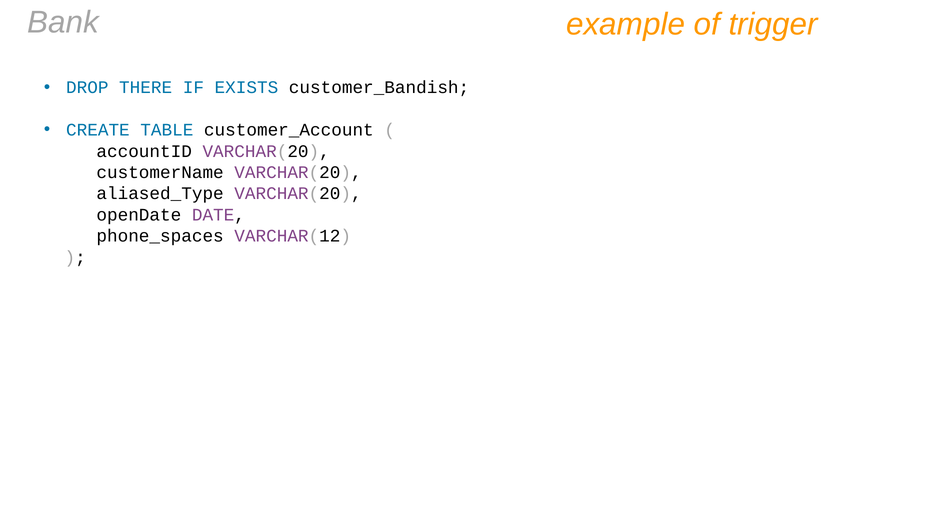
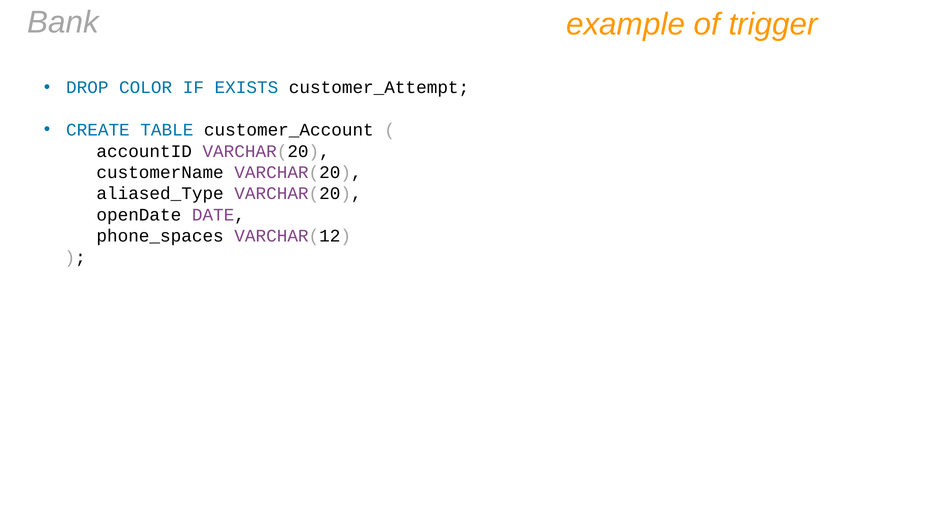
THERE: THERE -> COLOR (146, 88)
customer_Bandish: customer_Bandish -> customer_Attempt (379, 88)
